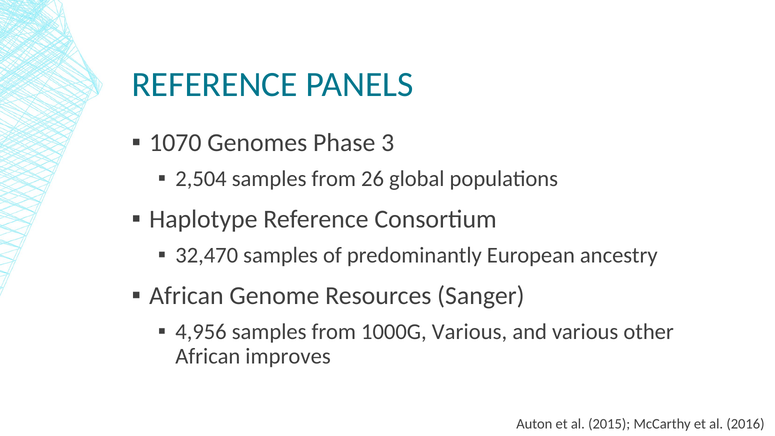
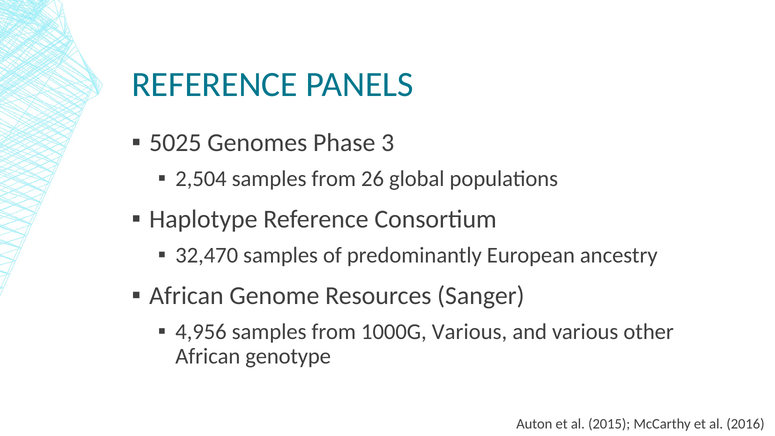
1070: 1070 -> 5025 (175, 143)
improves: improves -> genotype (288, 356)
